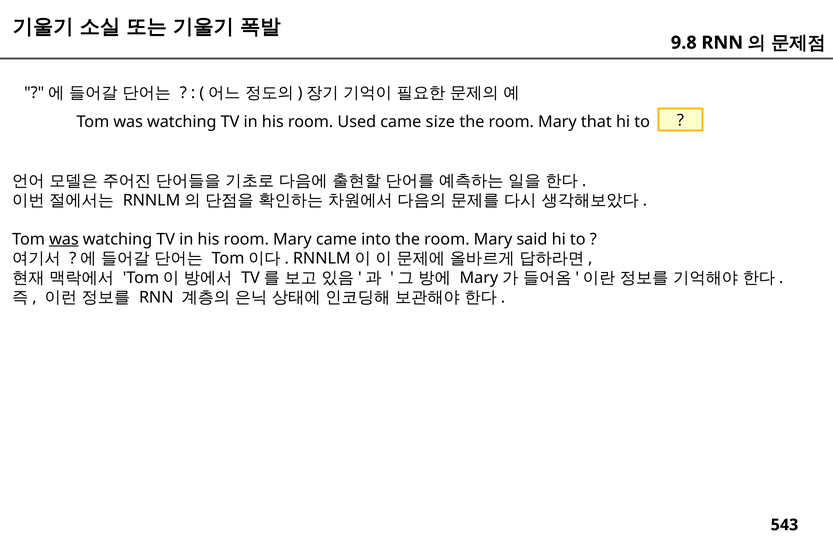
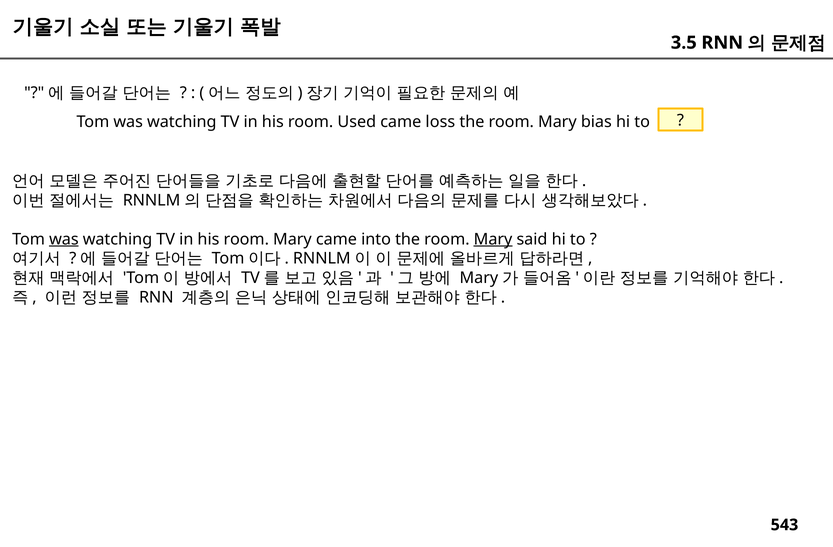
9.8: 9.8 -> 3.5 (684, 43)
size: size -> loss (440, 122)
that: that -> bias (596, 122)
Mary underline: none -> present (493, 239)
